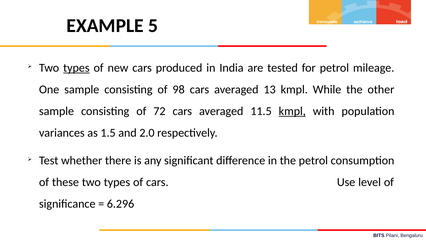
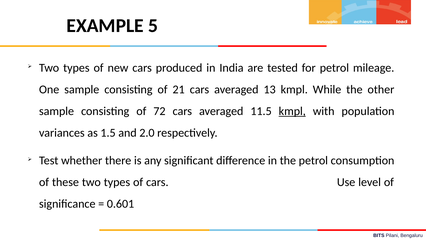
types underline: present -> none (76, 68)
98: 98 -> 21 (179, 89)
6.296: 6.296 -> 0.601 (121, 204)
